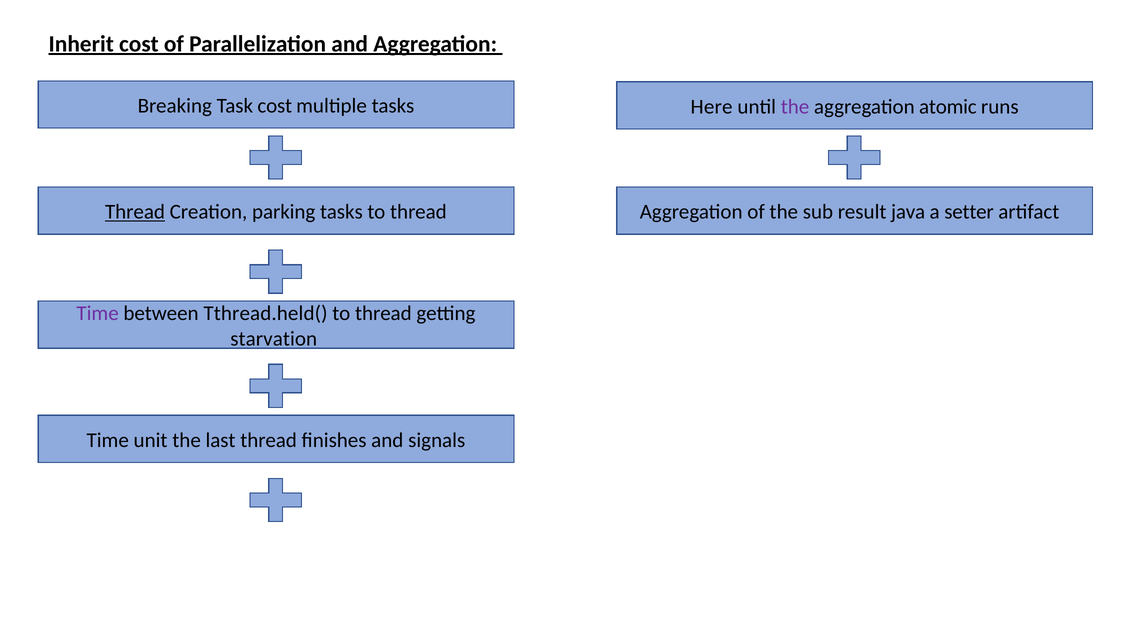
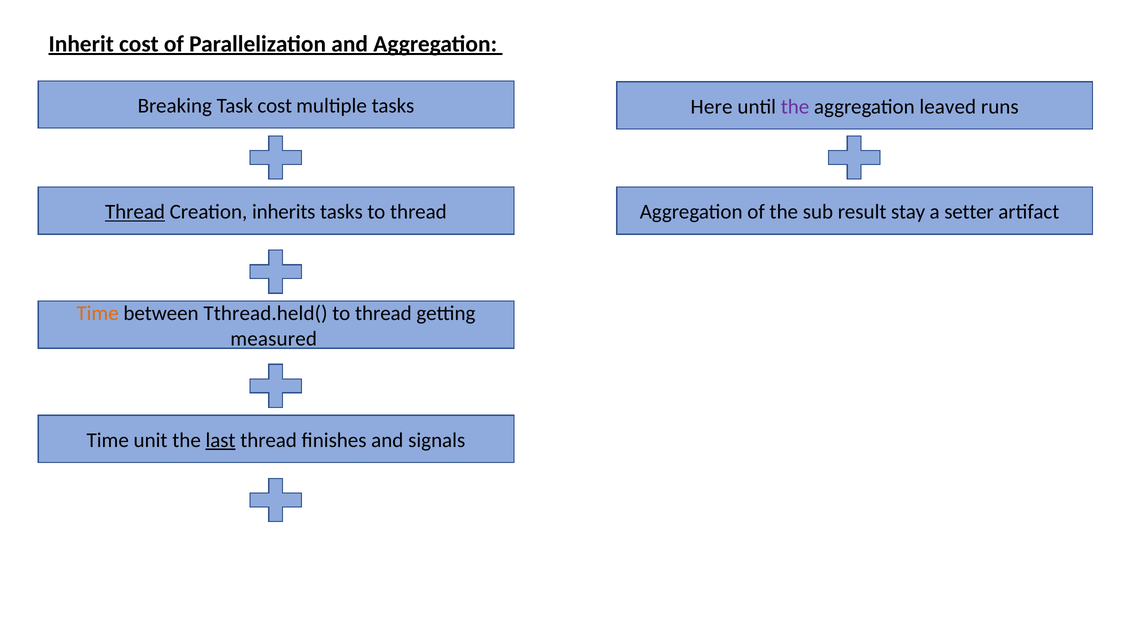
atomic: atomic -> leaved (948, 107)
parking: parking -> inherits (284, 212)
java: java -> stay (908, 212)
Time colour: purple -> orange (98, 314)
starvation: starvation -> measured (274, 339)
last underline: none -> present (221, 440)
